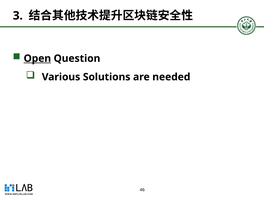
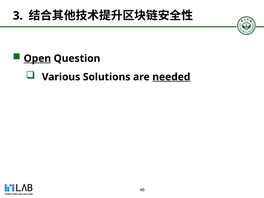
needed underline: none -> present (171, 77)
